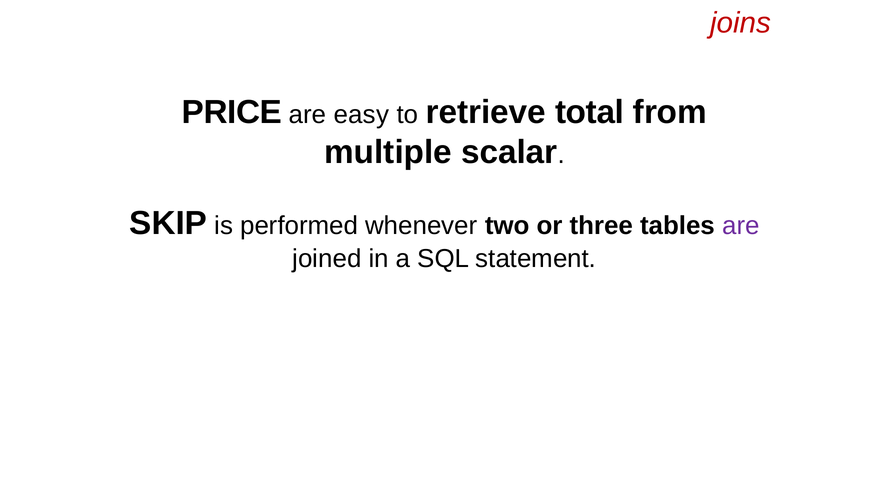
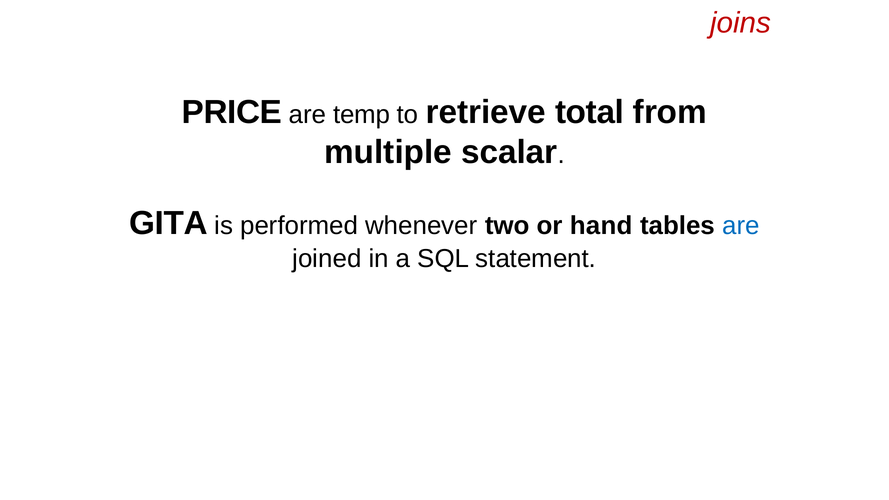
easy: easy -> temp (362, 115)
SKIP: SKIP -> GITA (168, 223)
three: three -> hand (601, 226)
are colour: purple -> blue (741, 226)
